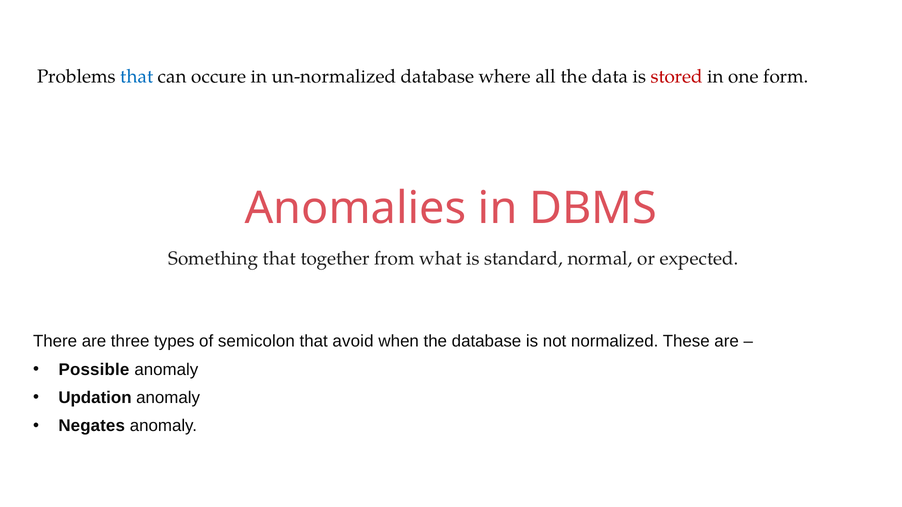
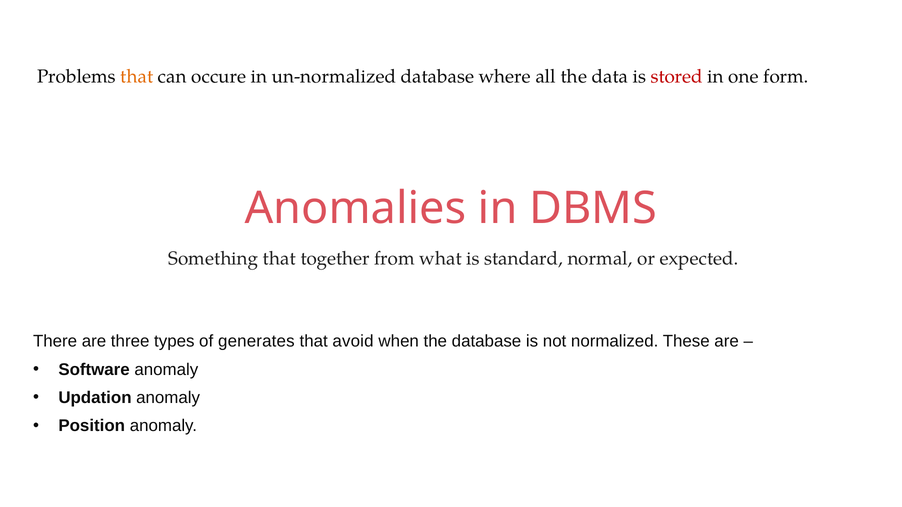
that colour: blue -> orange (137, 76)
semicolon: semicolon -> generates (256, 342)
Possible: Possible -> Software (94, 370)
Negates: Negates -> Position (92, 426)
